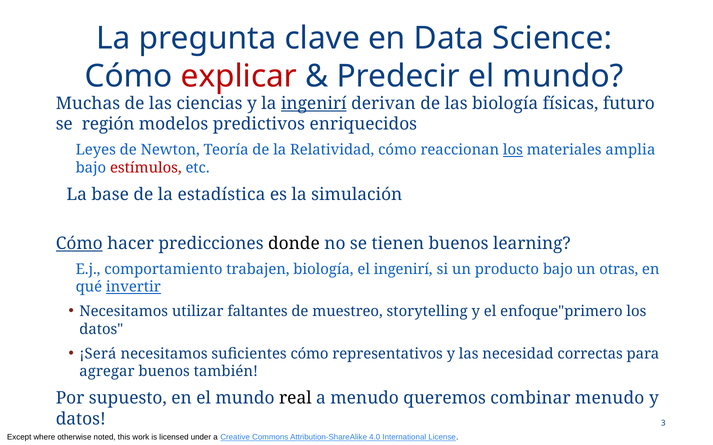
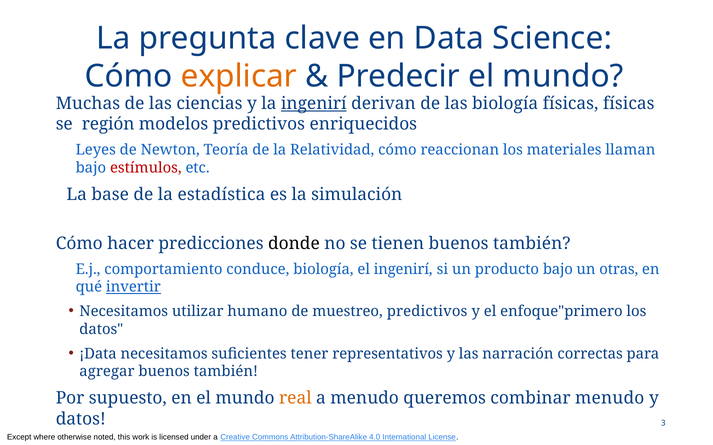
explicar colour: red -> orange (239, 76)
físicas futuro: futuro -> físicas (629, 104)
los underline: present -> none (513, 150)
amplia: amplia -> llaman (630, 150)
Cómo underline: present -> none (79, 244)
tienen buenos learning: learning -> también (532, 244)
trabajen: trabajen -> conduce (258, 270)
faltantes: faltantes -> humano (257, 312)
muestreo storytelling: storytelling -> predictivos (427, 312)
¡Será: ¡Será -> ¡Data (98, 354)
suficientes cómo: cómo -> tener (309, 354)
necesidad: necesidad -> narración (518, 354)
real colour: black -> orange (295, 399)
